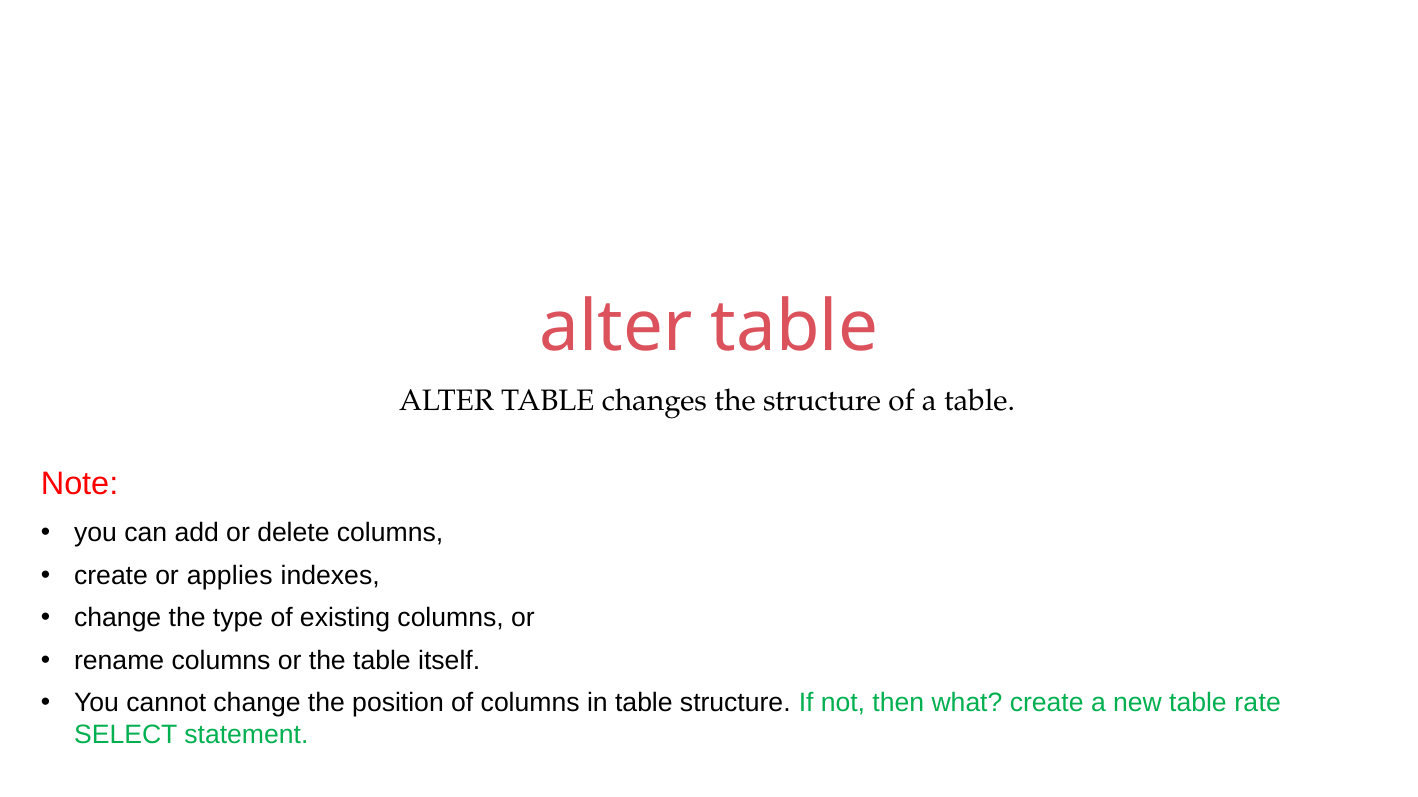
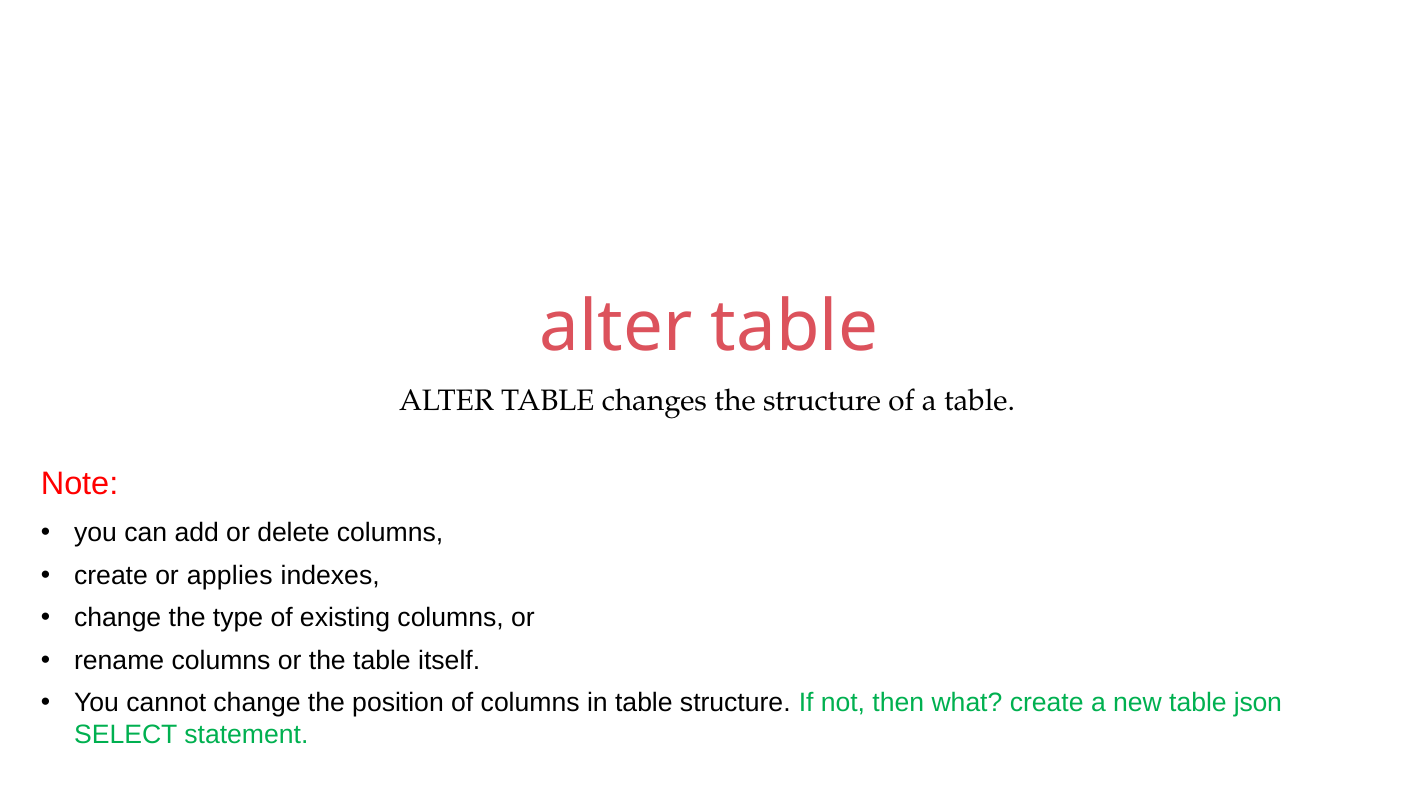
rate: rate -> json (1258, 704)
